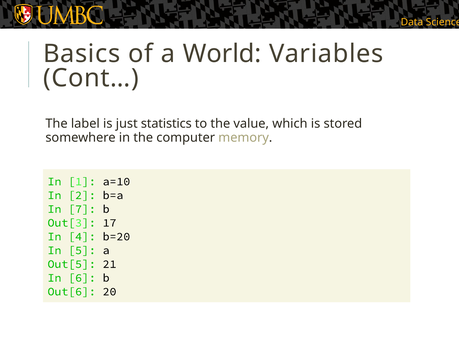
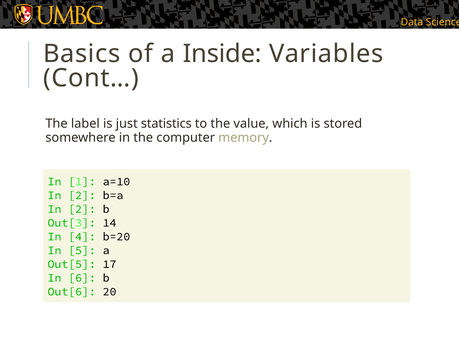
World: World -> Inside (222, 54)
7: 7 -> 2 (82, 209)
17: 17 -> 14 (110, 223)
21: 21 -> 17 (110, 264)
